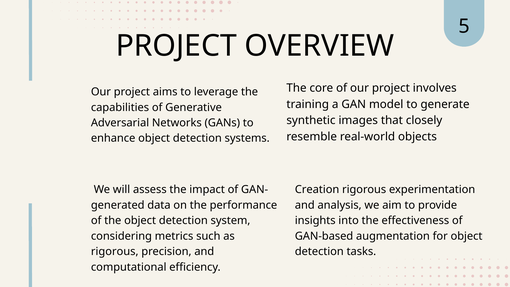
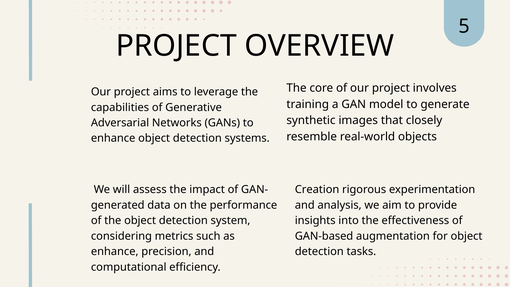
rigorous: rigorous -> enhance (115, 251)
